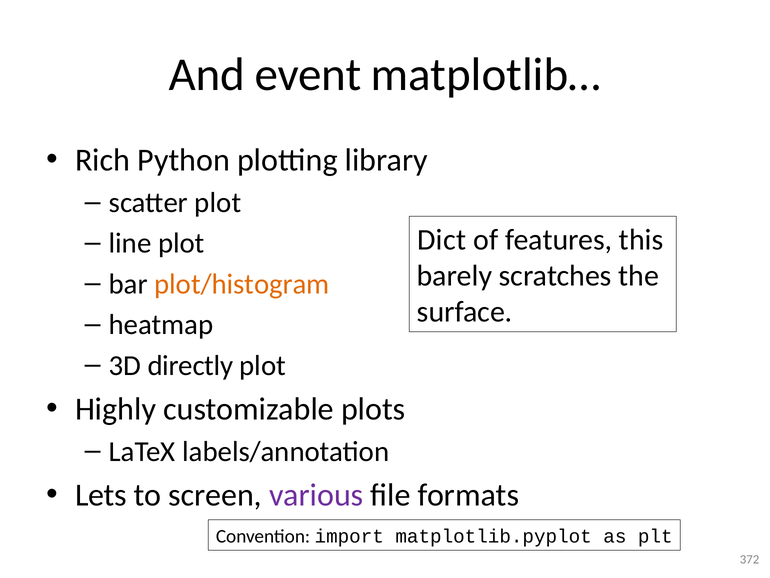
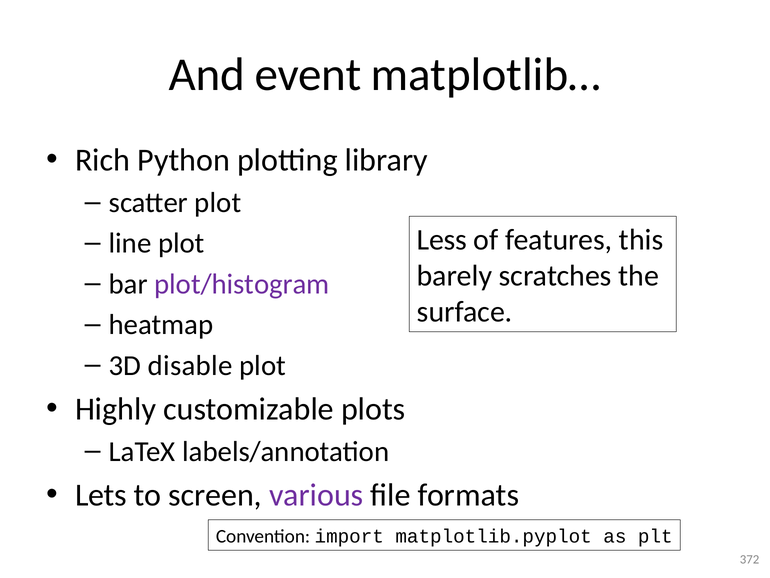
Dict: Dict -> Less (442, 240)
plot/histogram colour: orange -> purple (242, 284)
directly: directly -> disable (190, 365)
